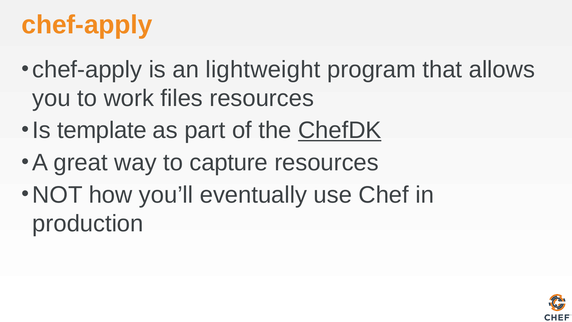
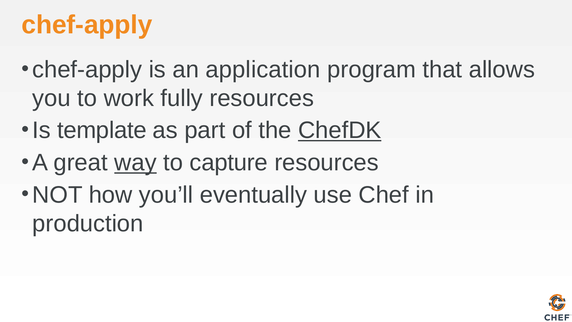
lightweight: lightweight -> application (263, 70)
files: files -> fully (182, 98)
way underline: none -> present (135, 163)
